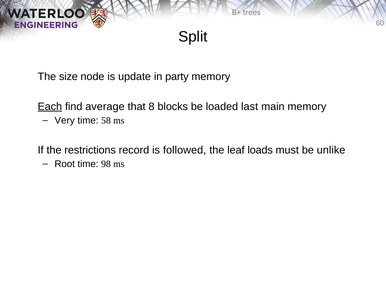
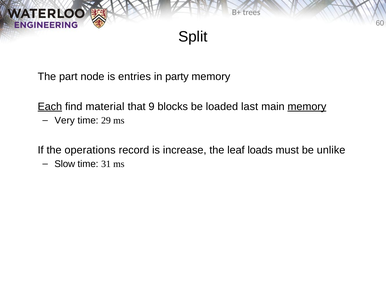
size: size -> part (68, 77)
update: update -> entries (135, 77)
average: average -> material (105, 107)
8: 8 -> 9 (152, 107)
memory underline: none -> present (307, 107)
58: 58 -> 29 (106, 121)
restrictions: restrictions -> operations (90, 150)
followed: followed -> increase (185, 150)
Root: Root -> Slow (65, 164)
98: 98 -> 31 (106, 164)
